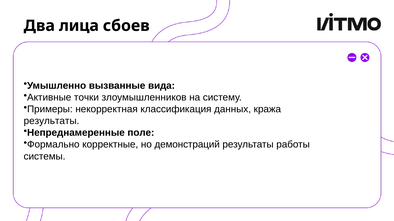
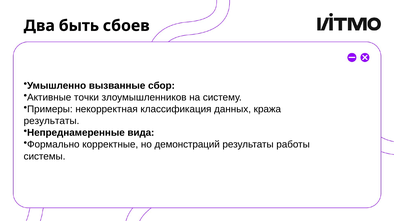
лица: лица -> быть (79, 26)
вида: вида -> сбор (161, 86)
поле: поле -> вида (141, 133)
